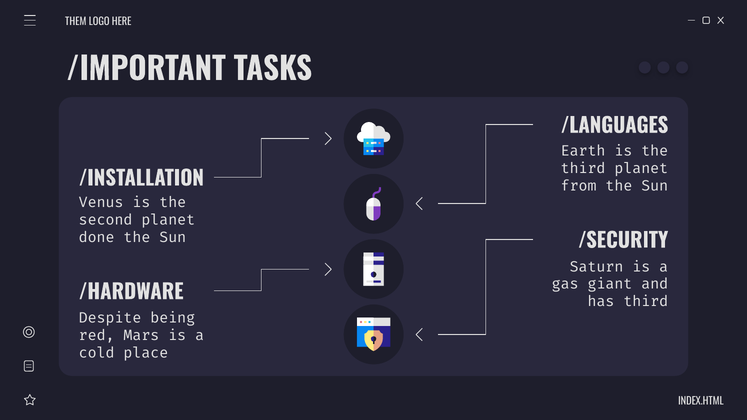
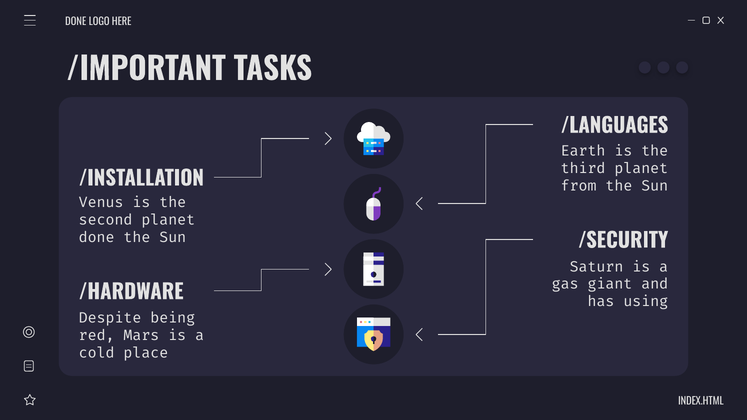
THEM: THEM -> DONE (76, 22)
has third: third -> using (646, 302)
